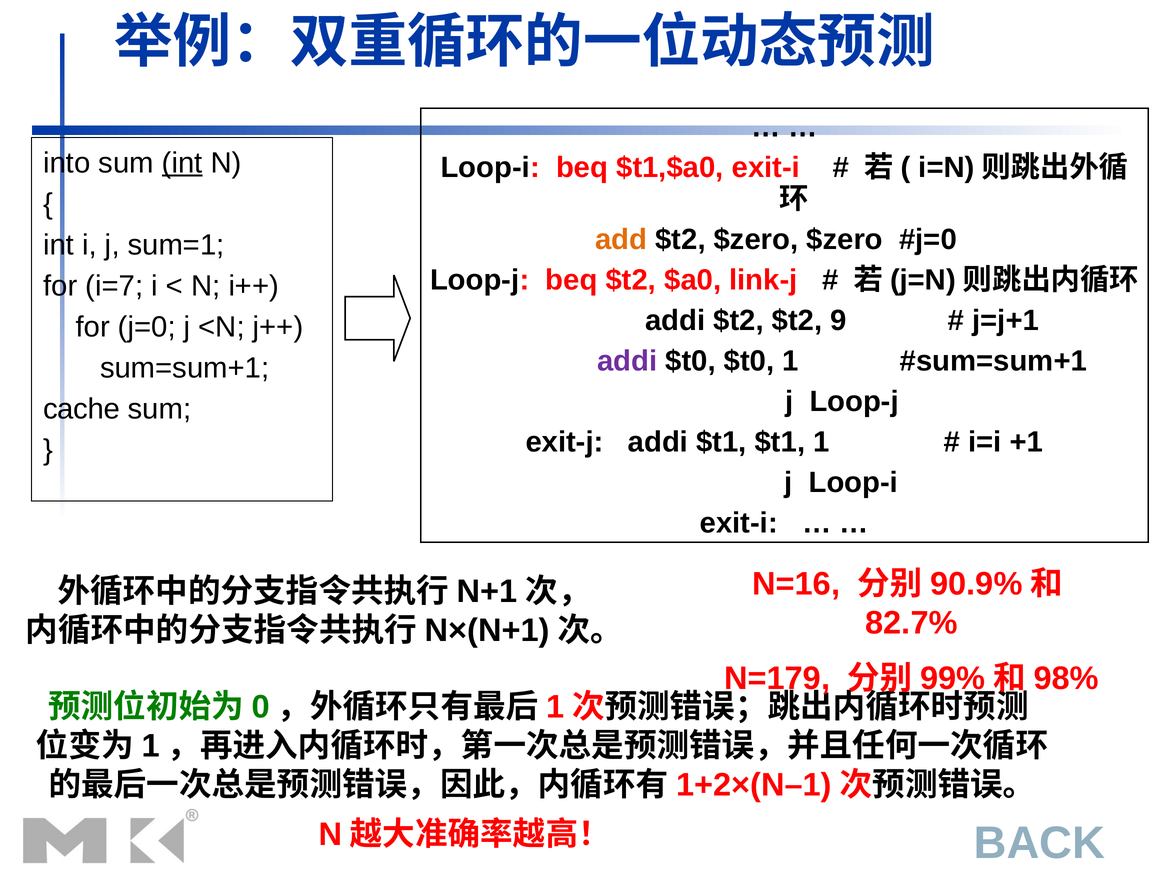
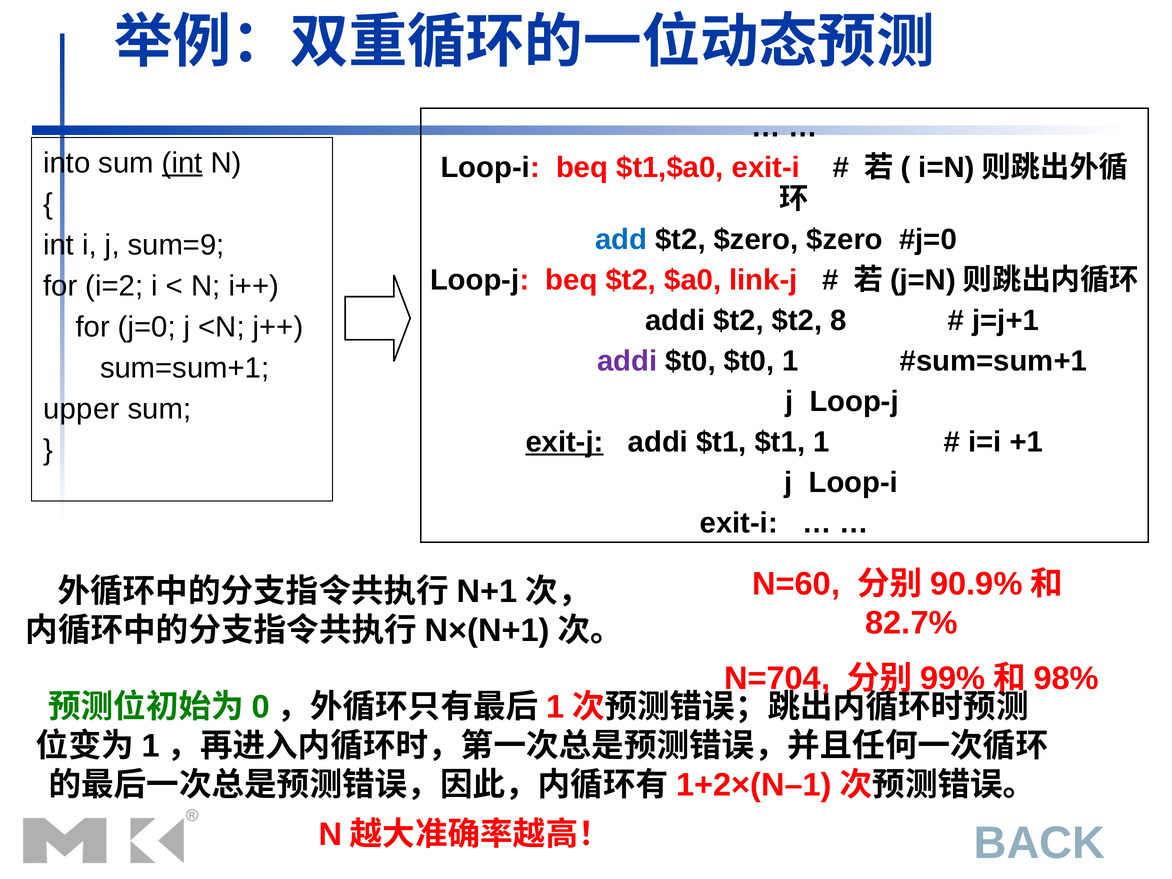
add colour: orange -> blue (621, 240)
sum=1: sum=1 -> sum=9 (176, 245)
i=7: i=7 -> i=2 (114, 286)
9: 9 -> 8 (839, 321)
cache: cache -> upper (81, 409)
exit-j underline: none -> present (565, 442)
N=16: N=16 -> N=60 (796, 584)
N=179: N=179 -> N=704 (777, 678)
